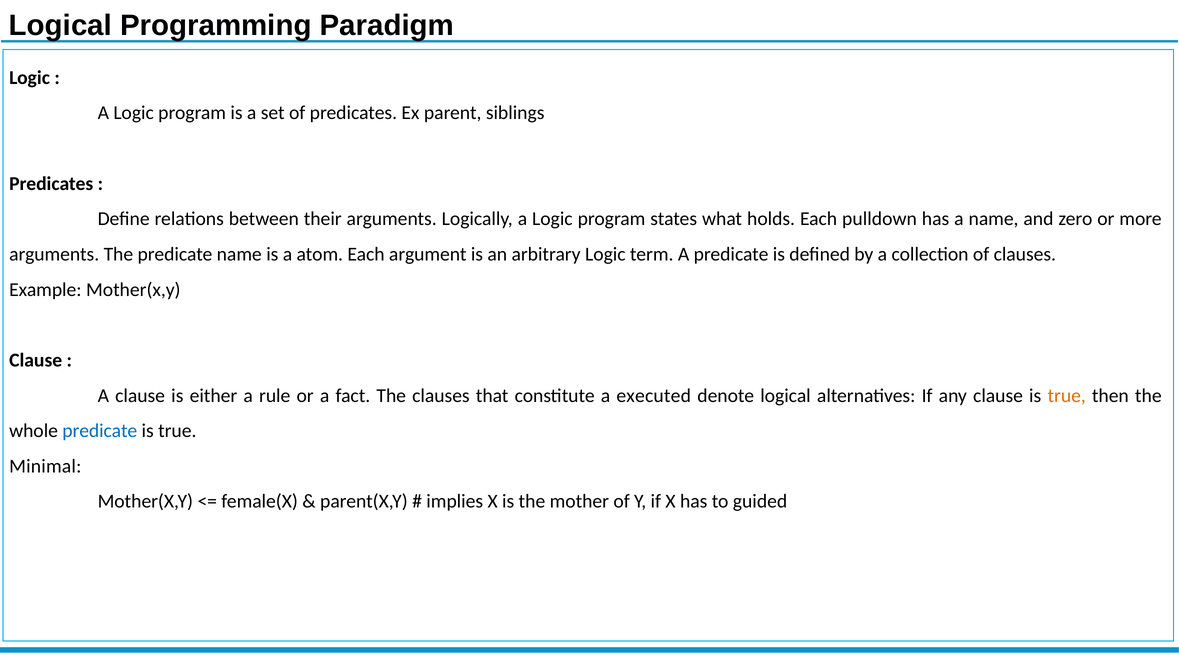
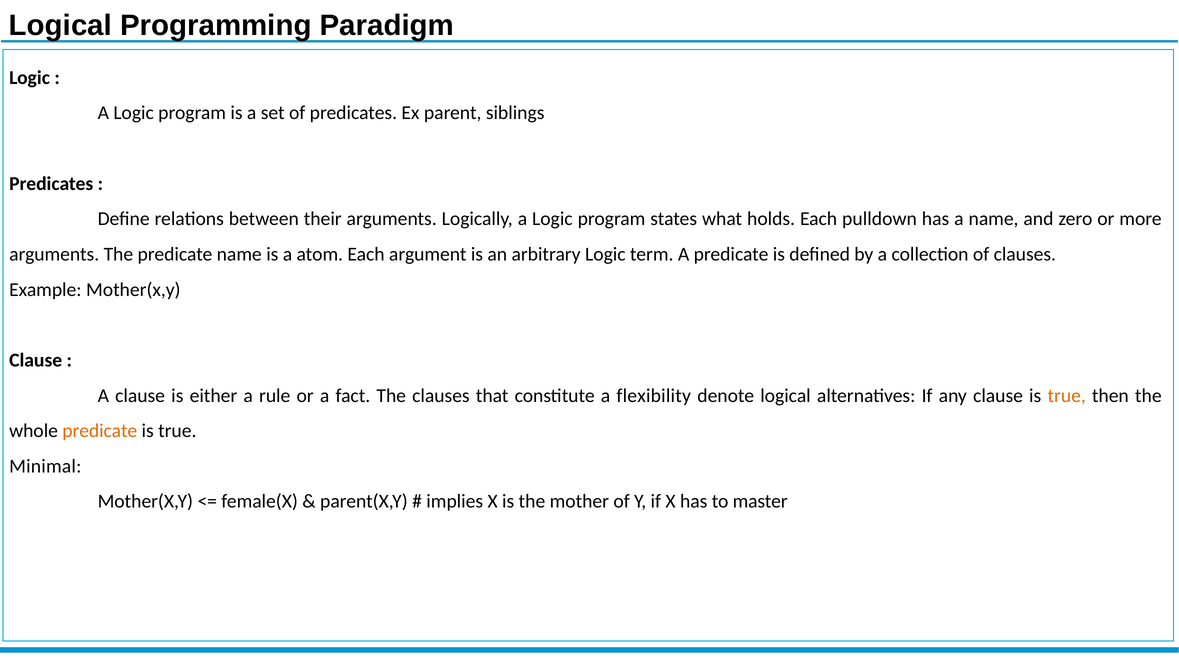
executed: executed -> flexibility (654, 396)
predicate colour: blue -> orange (100, 431)
guided: guided -> master (760, 502)
